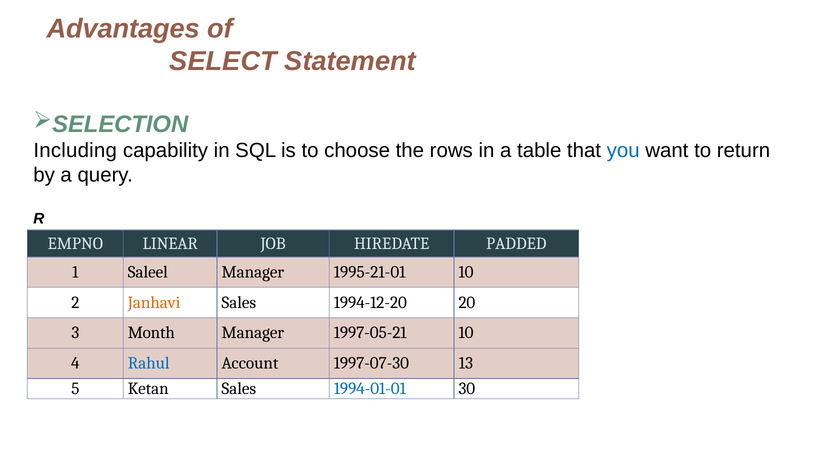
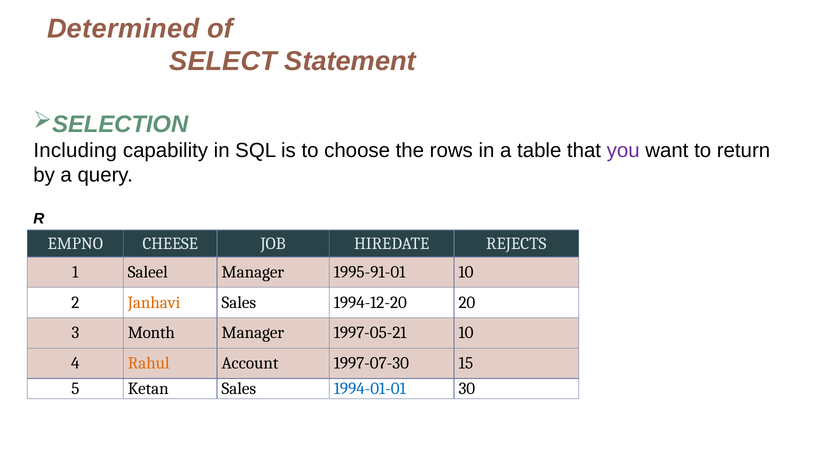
Advantages: Advantages -> Determined (123, 29)
you colour: blue -> purple (623, 150)
LINEAR: LINEAR -> CHEESE (170, 243)
PADDED: PADDED -> REJECTS (516, 243)
1995-21-01: 1995-21-01 -> 1995-91-01 (370, 272)
Rahul colour: blue -> orange (149, 363)
13: 13 -> 15 (466, 363)
